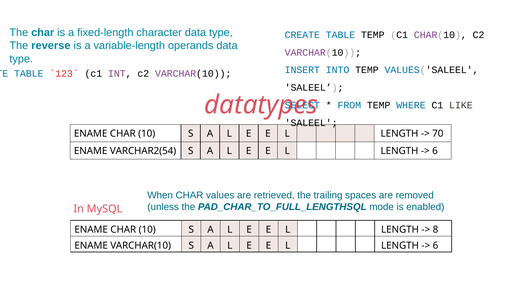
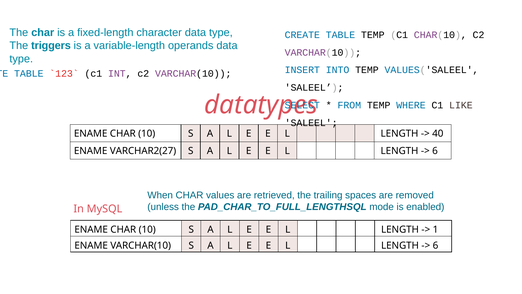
reverse: reverse -> triggers (51, 46)
70: 70 -> 40 (438, 134)
VARCHAR2(54: VARCHAR2(54 -> VARCHAR2(27 (143, 151)
8: 8 -> 1 (435, 229)
